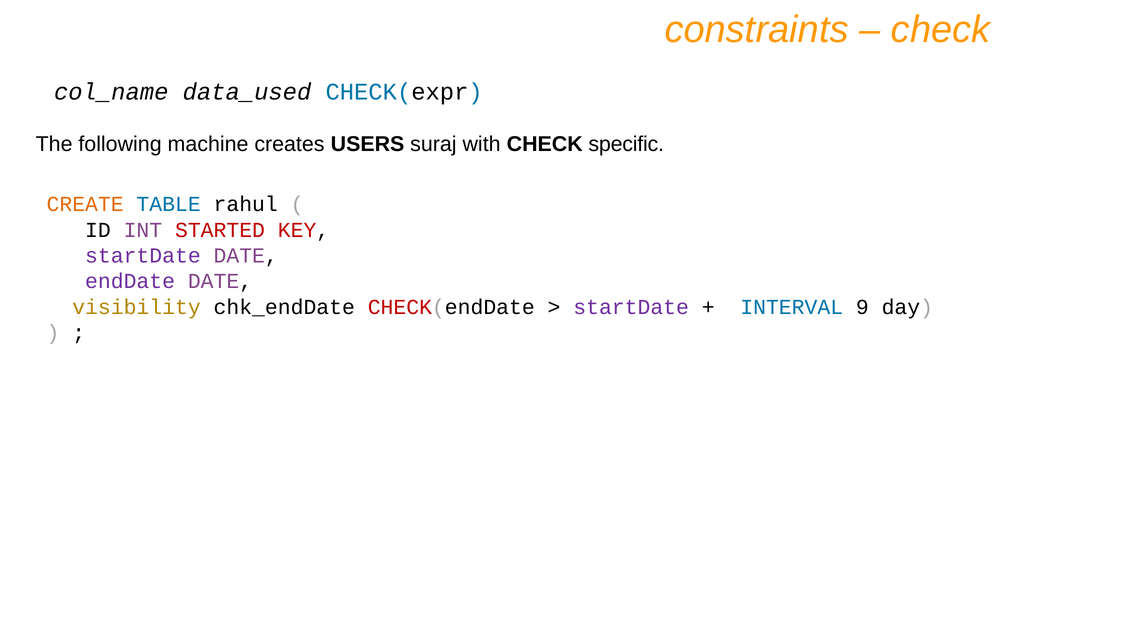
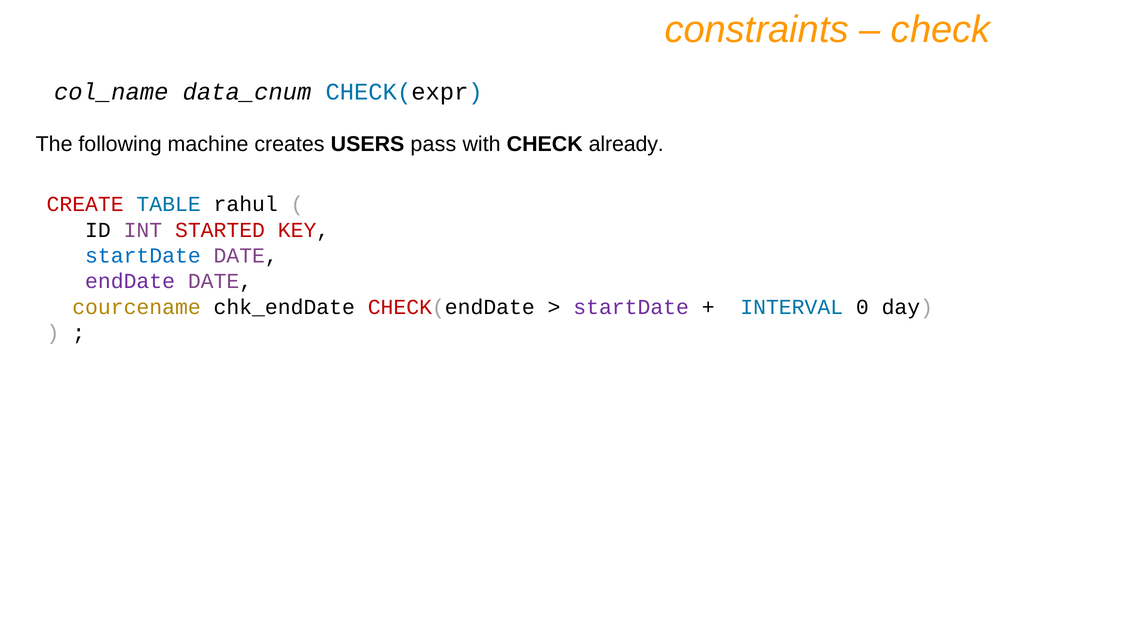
data_used: data_used -> data_cnum (247, 92)
suraj: suraj -> pass (433, 144)
specific: specific -> already (626, 144)
CREATE colour: orange -> red (85, 204)
startDate colour: purple -> blue (143, 255)
visibility: visibility -> courcename (136, 307)
9: 9 -> 0 (862, 307)
